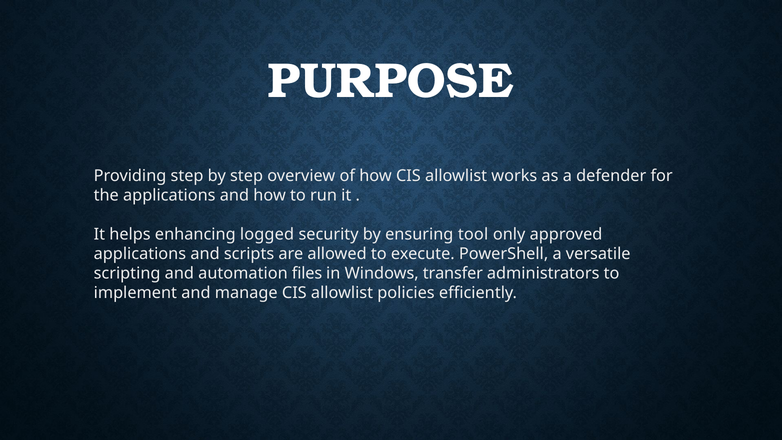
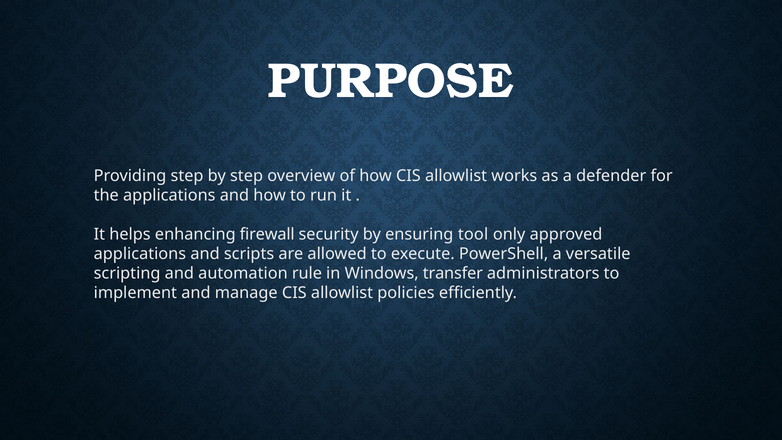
logged: logged -> firewall (267, 234)
files: files -> rule (307, 273)
